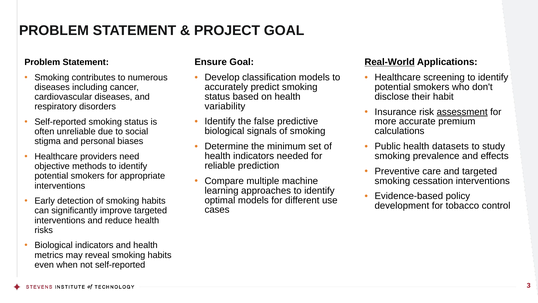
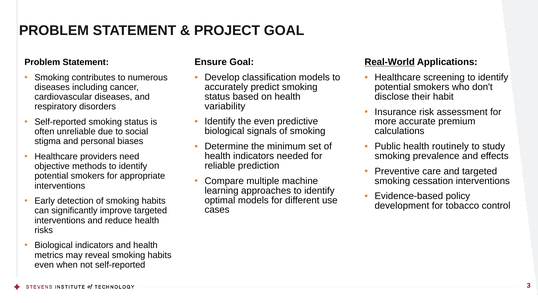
assessment underline: present -> none (462, 112)
the false: false -> even (264, 121)
datasets: datasets -> routinely (450, 146)
